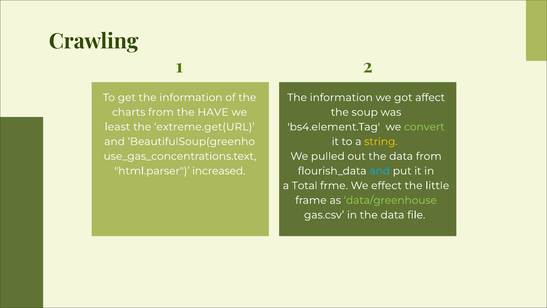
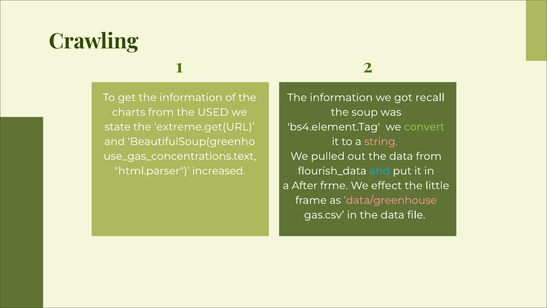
affect: affect -> recall (430, 97)
HAVE: HAVE -> USED (213, 112)
least: least -> state (118, 127)
string colour: yellow -> pink (381, 141)
Total: Total -> After (305, 185)
data/greenhouse colour: light green -> pink (390, 200)
